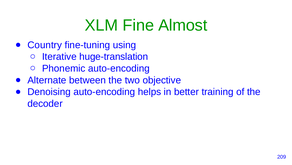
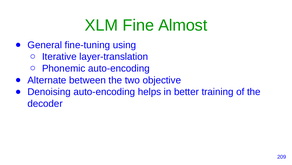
Country: Country -> General (45, 45)
huge-translation: huge-translation -> layer-translation (114, 56)
